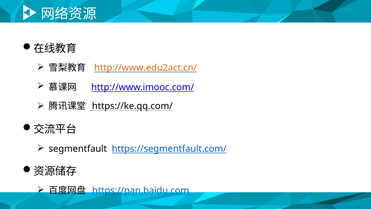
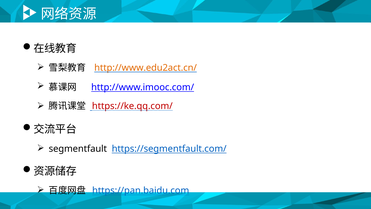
https://ke.qq.com/ colour: black -> red (132, 106)
